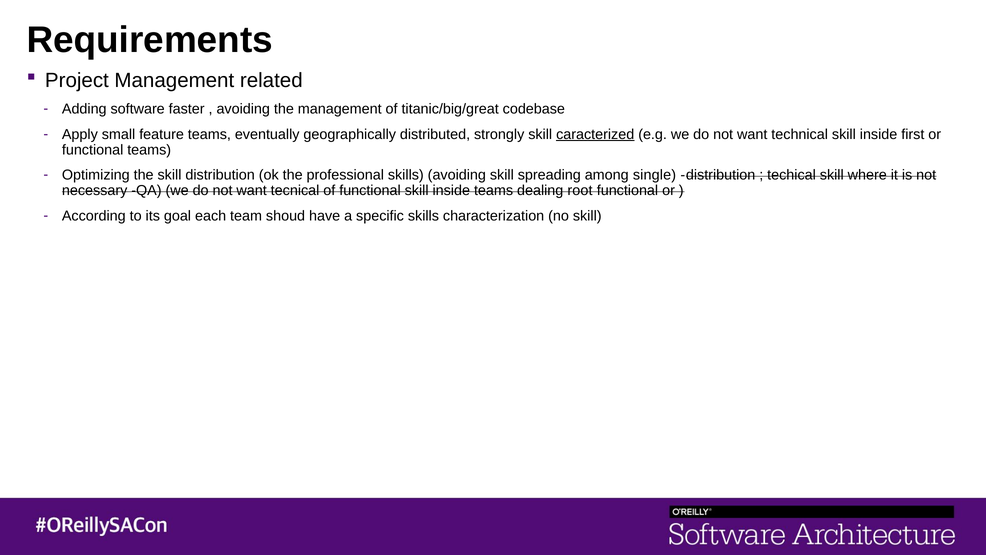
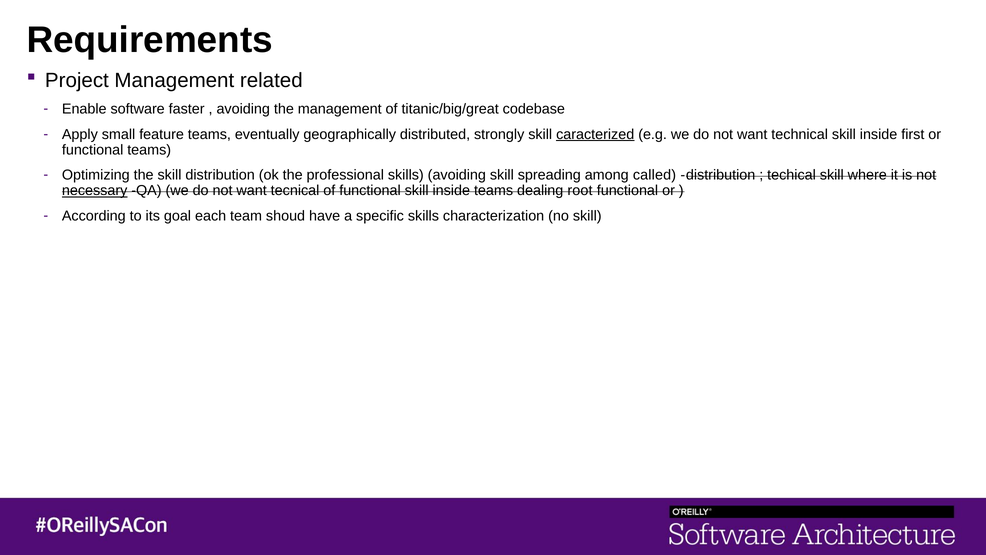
Adding: Adding -> Enable (84, 109)
single: single -> called (654, 175)
necessary underline: none -> present (95, 191)
